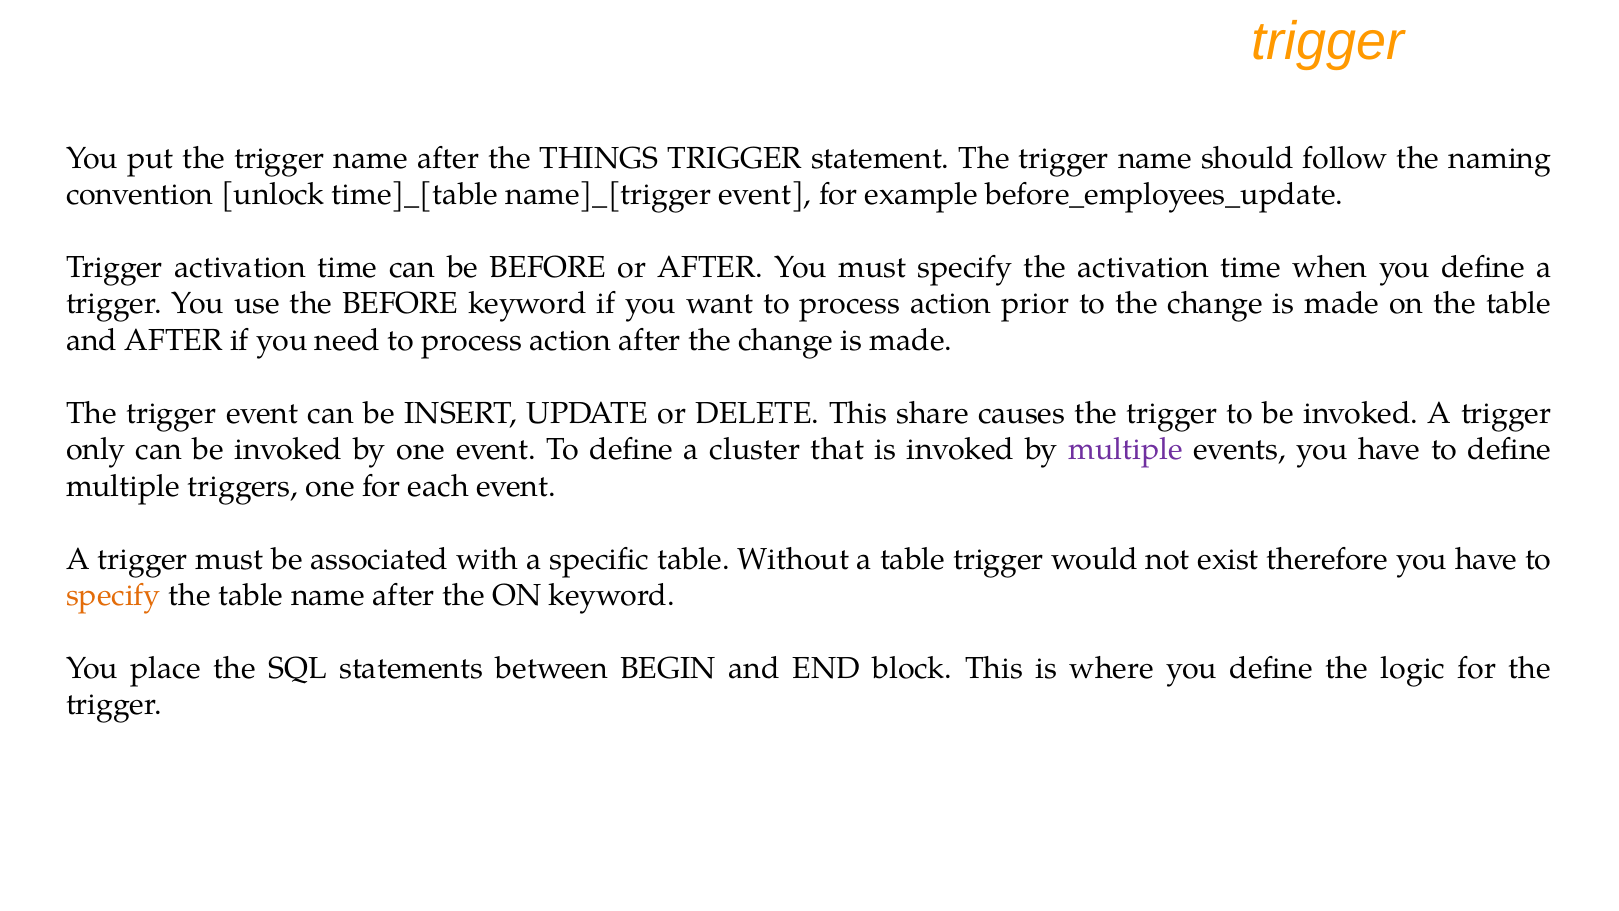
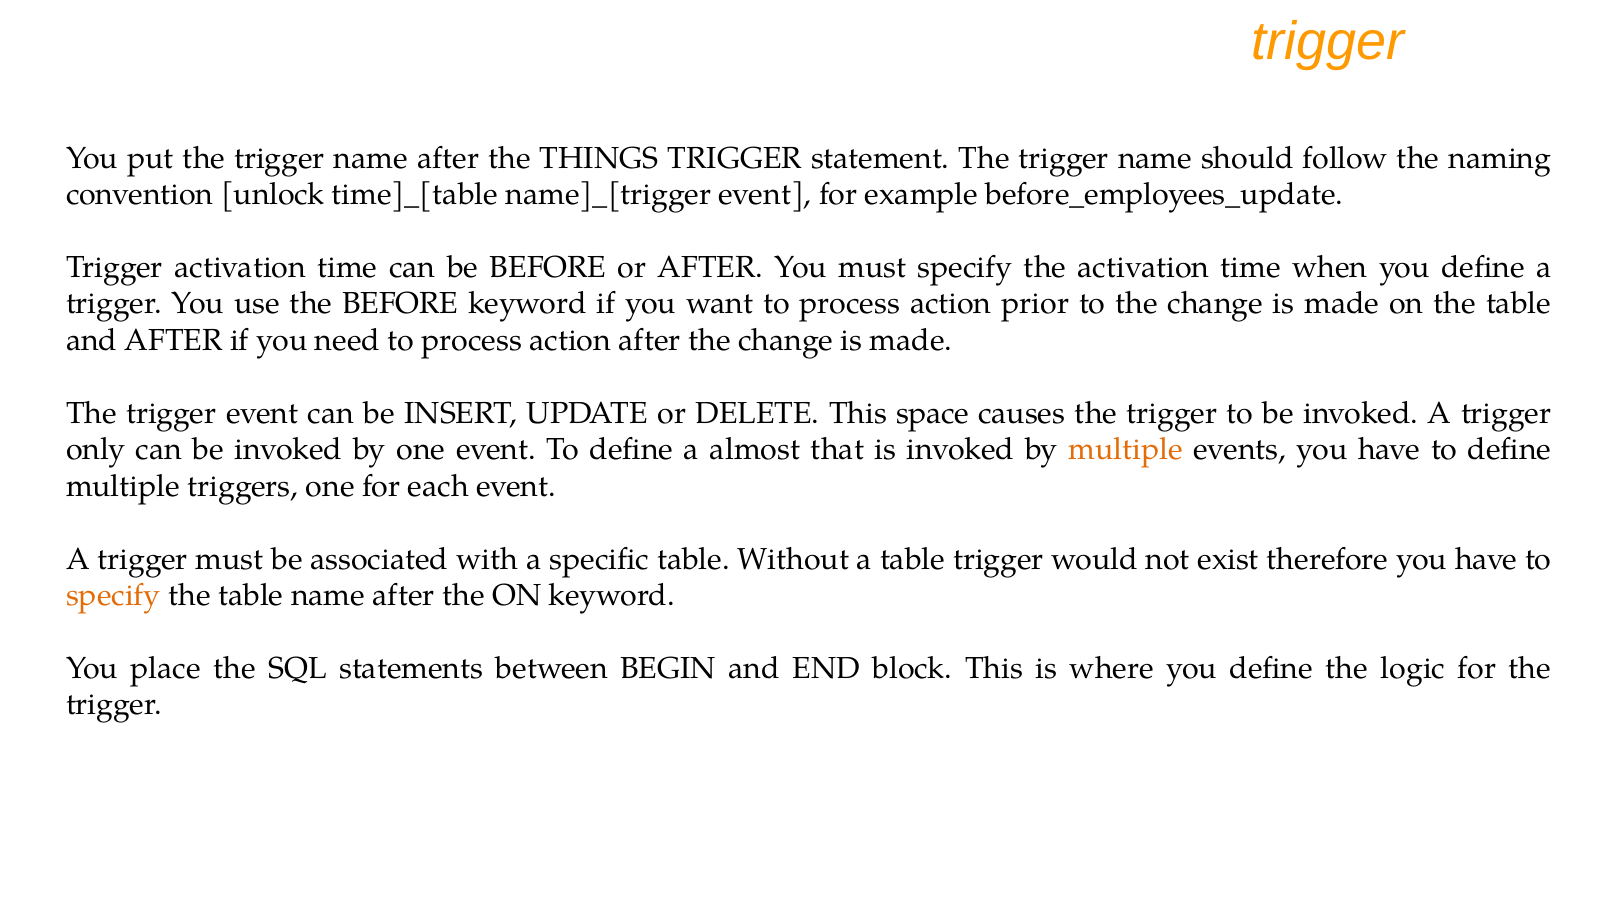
share: share -> space (933, 413)
cluster: cluster -> almost (755, 450)
multiple colour: purple -> orange (1126, 450)
